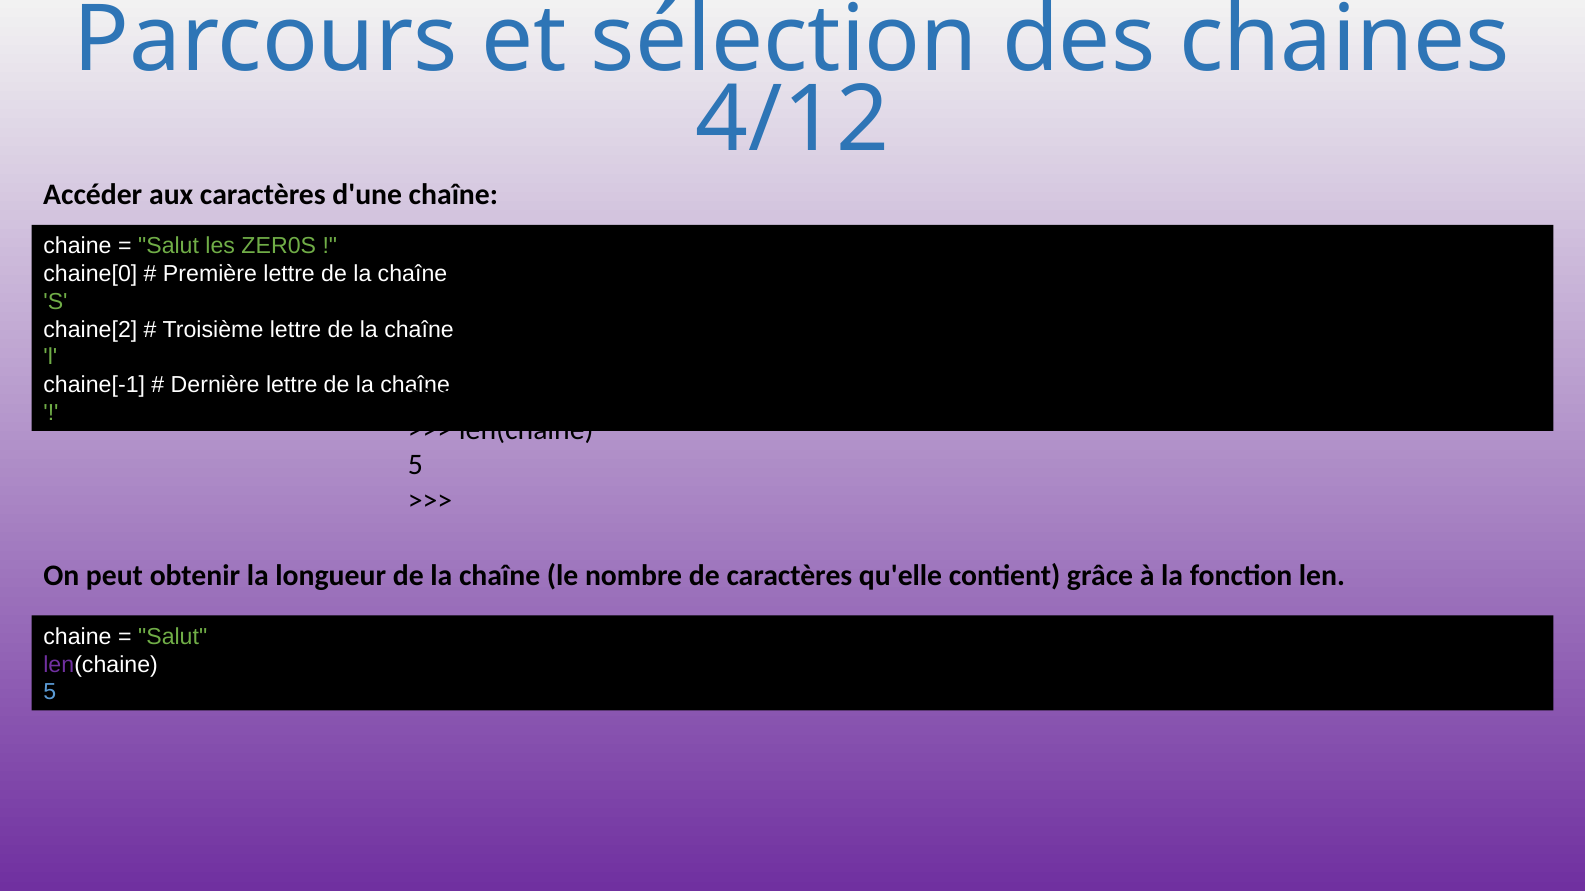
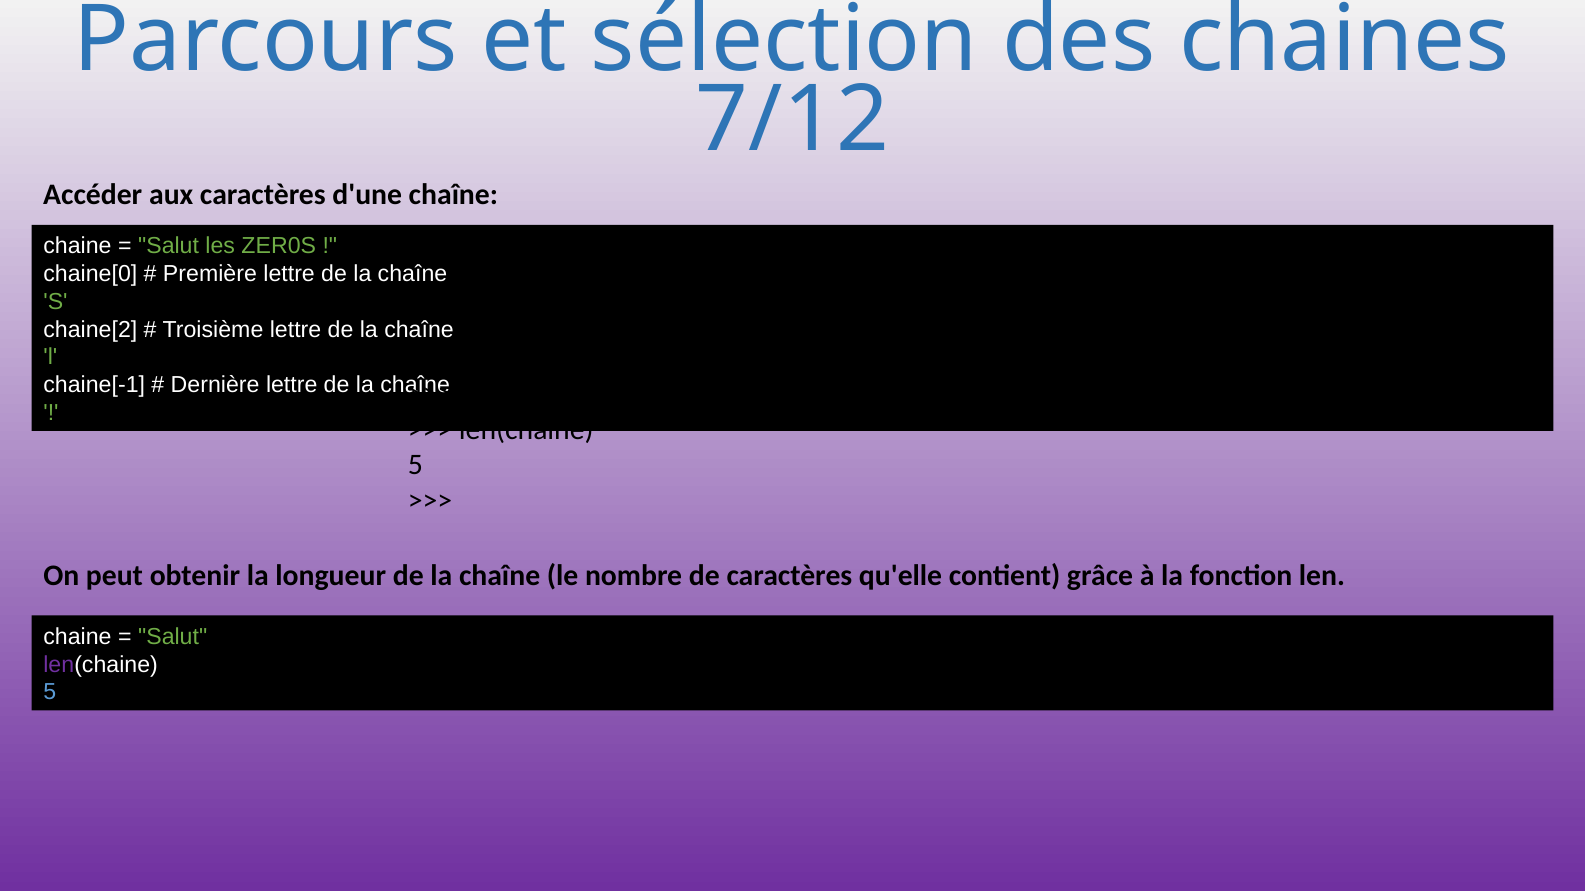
4/12: 4/12 -> 7/12 (792, 120)
